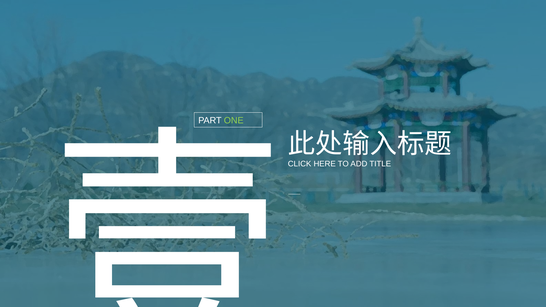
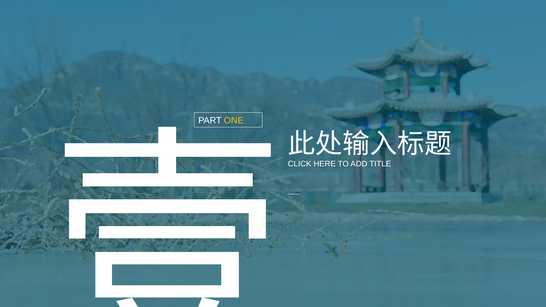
ONE colour: light green -> yellow (234, 121)
